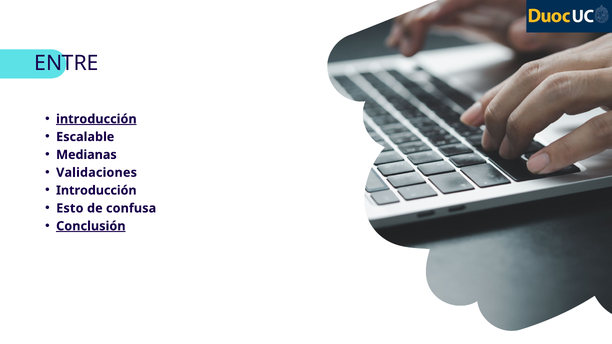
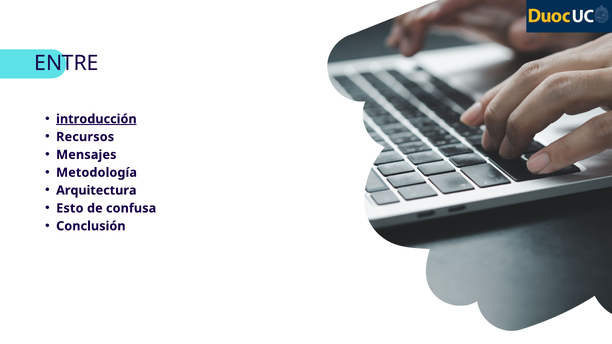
Escalable: Escalable -> Recursos (85, 137)
Medianas: Medianas -> Mensajes (86, 155)
Validaciones: Validaciones -> Metodología (97, 173)
Introducción: Introducción -> Arquitectura (96, 191)
Conclusión underline: present -> none (91, 226)
